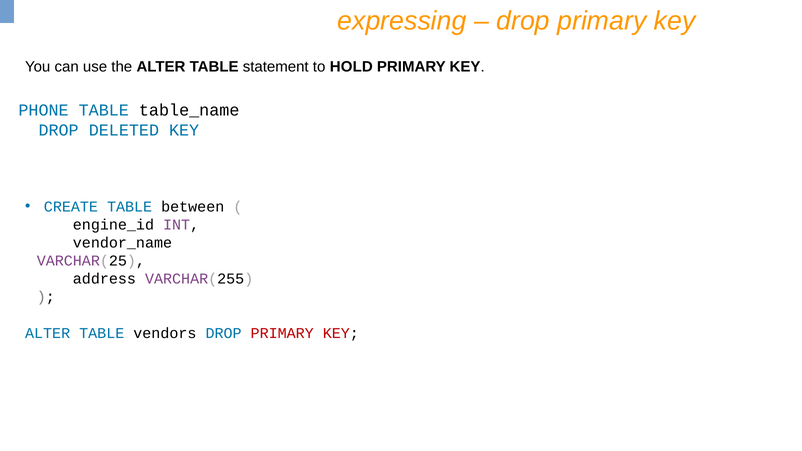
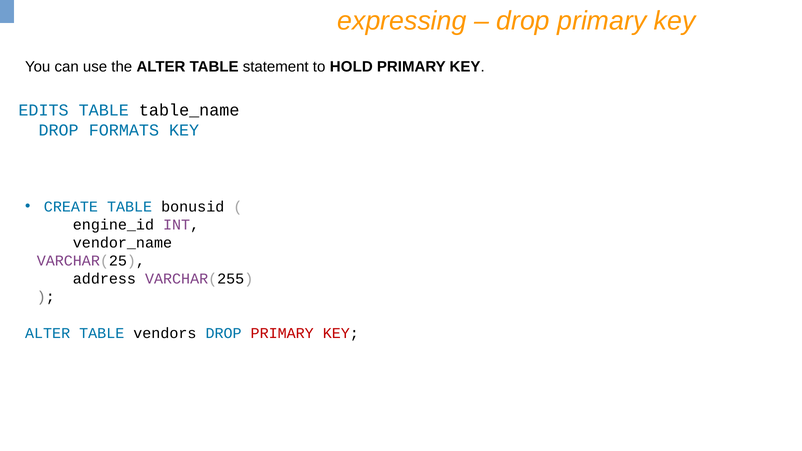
PHONE: PHONE -> EDITS (44, 110)
DELETED: DELETED -> FORMATS (124, 130)
between: between -> bonusid (193, 207)
